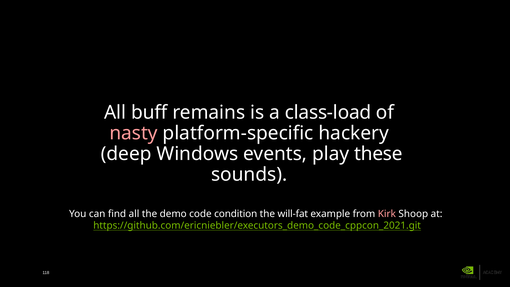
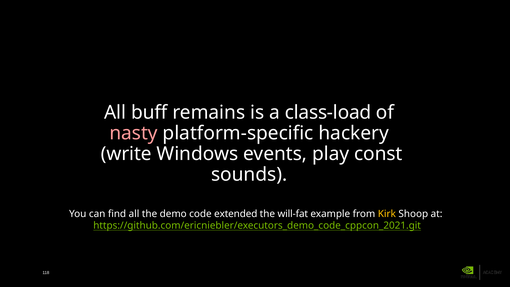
deep: deep -> write (126, 154)
these: these -> const (378, 154)
condition: condition -> extended (236, 214)
Kirk colour: pink -> yellow (387, 214)
